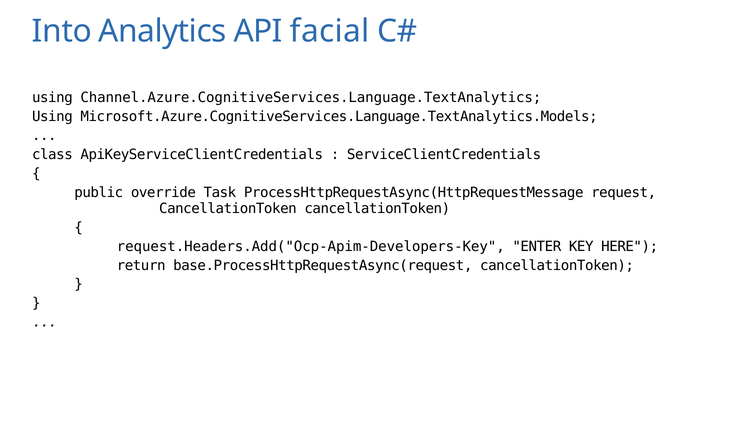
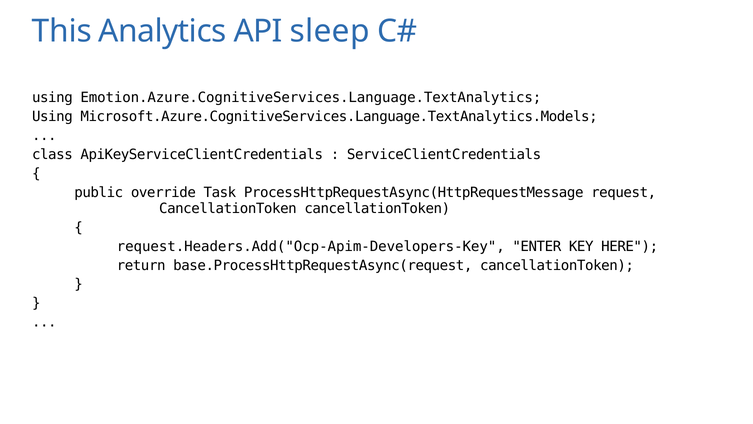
Into: Into -> This (62, 31)
facial: facial -> sleep (330, 31)
Channel.Azure.CognitiveServices.Language.TextAnalytics: Channel.Azure.CognitiveServices.Language.TextAnalytics -> Emotion.Azure.CognitiveServices.Language.TextAnalytics (311, 98)
